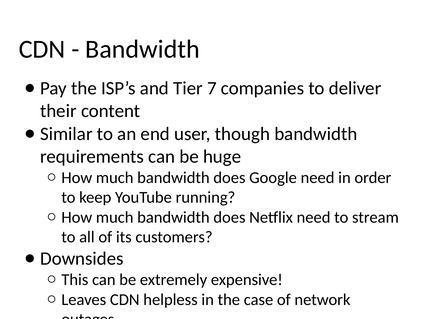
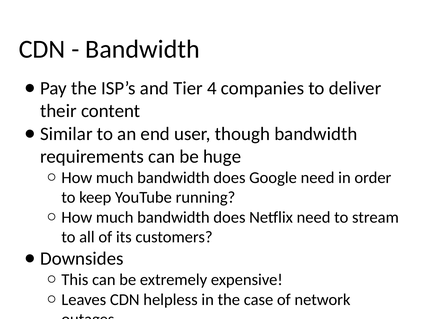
7: 7 -> 4 (212, 89)
